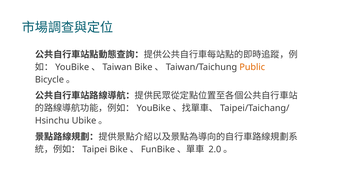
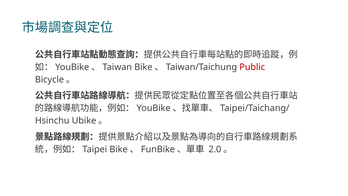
Public colour: orange -> red (252, 67)
